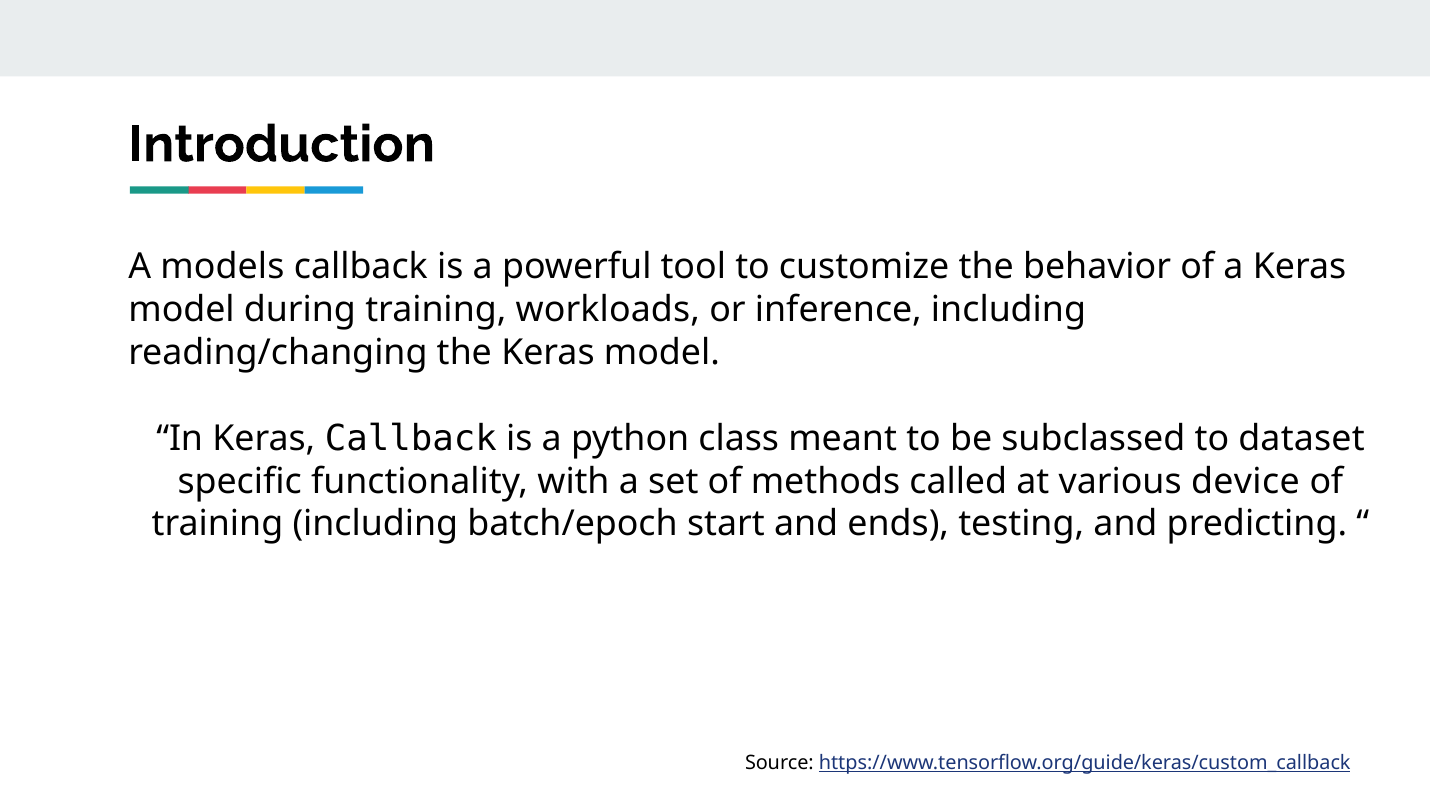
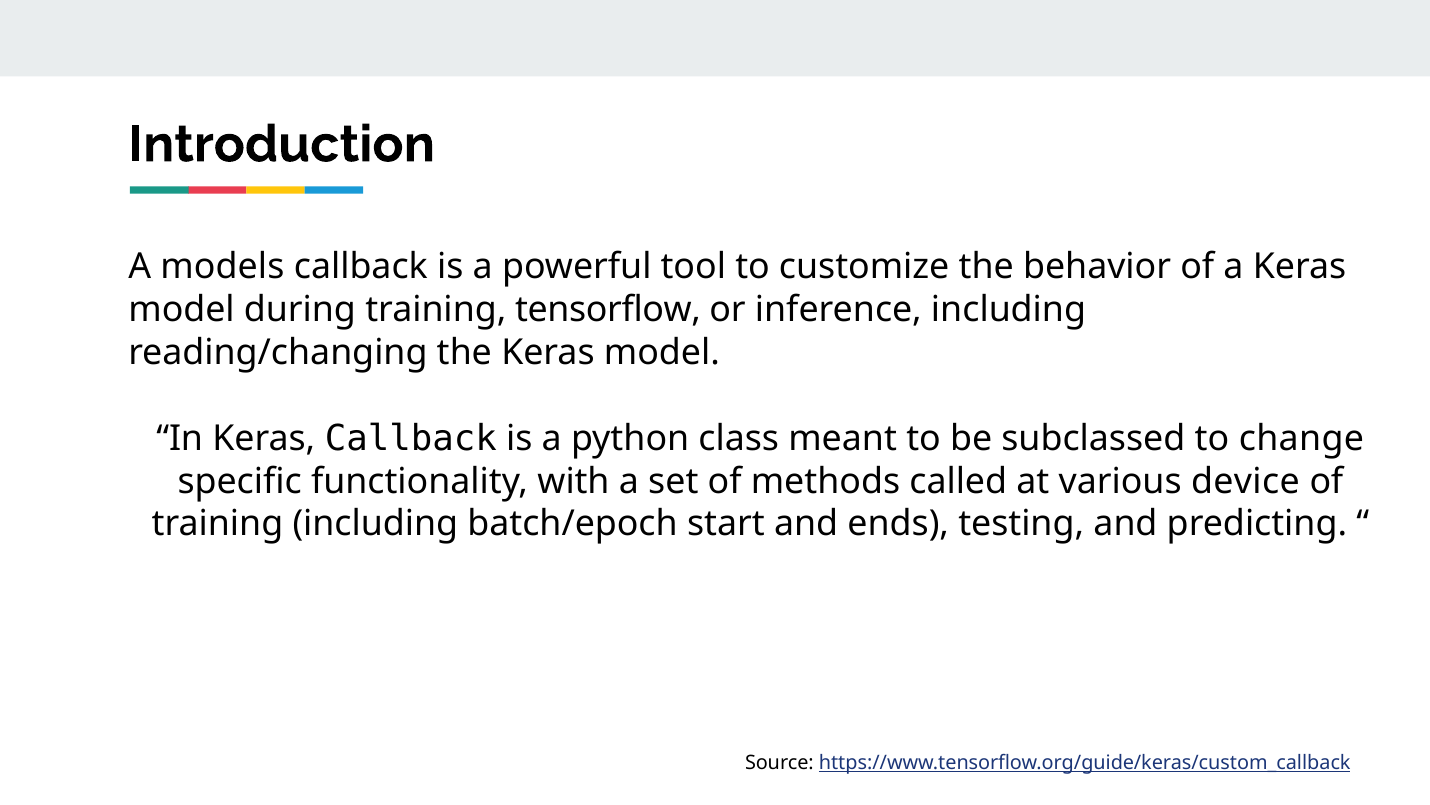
workloads: workloads -> tensorflow (608, 309)
dataset: dataset -> change (1301, 438)
